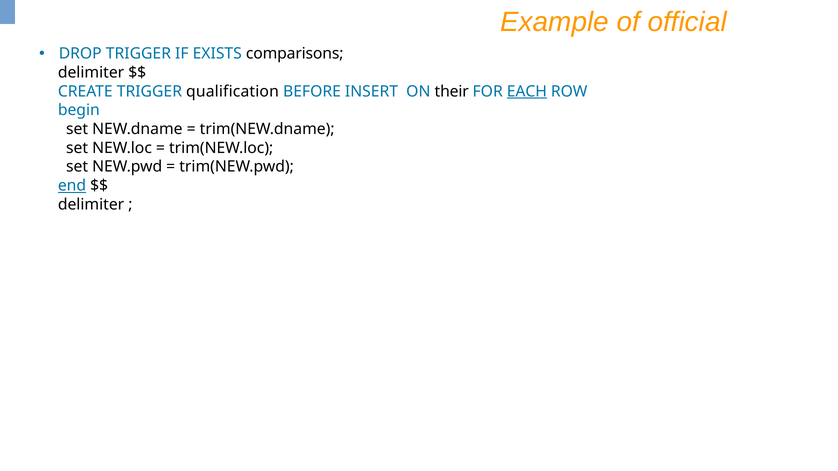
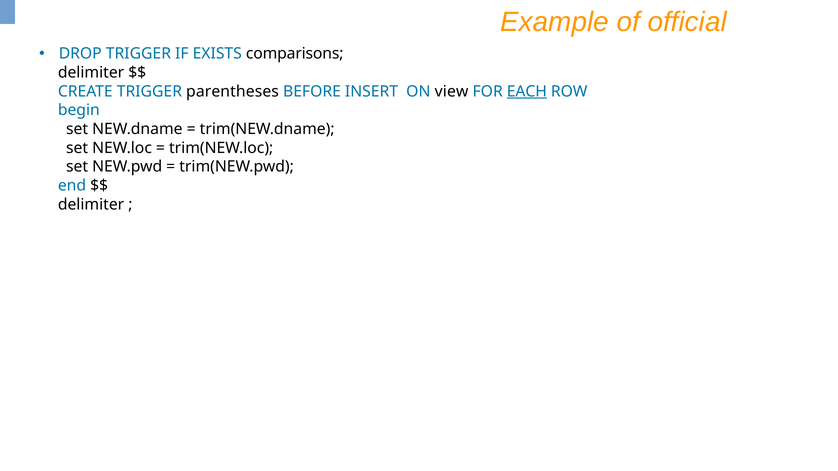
qualification: qualification -> parentheses (233, 91)
their: their -> view (452, 91)
end underline: present -> none (72, 186)
